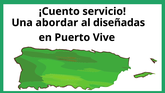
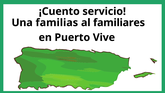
abordar: abordar -> familias (57, 23)
diseñadas: diseñadas -> familiares (119, 23)
